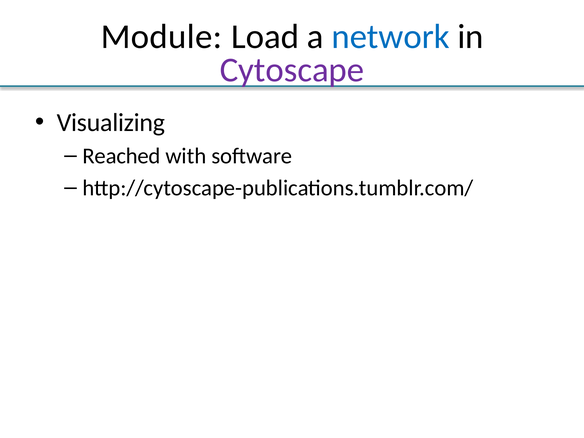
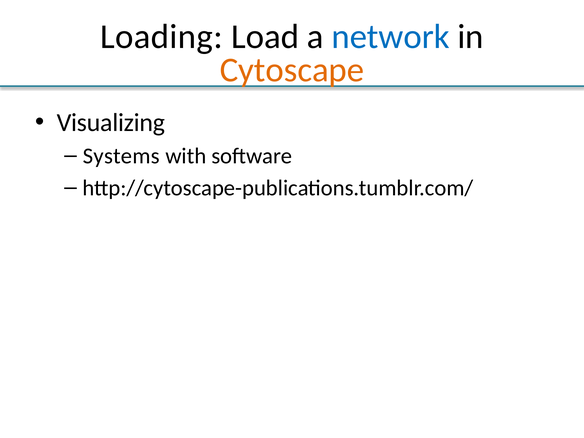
Module: Module -> Loading (161, 37)
Cytoscape colour: purple -> orange (292, 70)
Reached: Reached -> Systems (121, 156)
